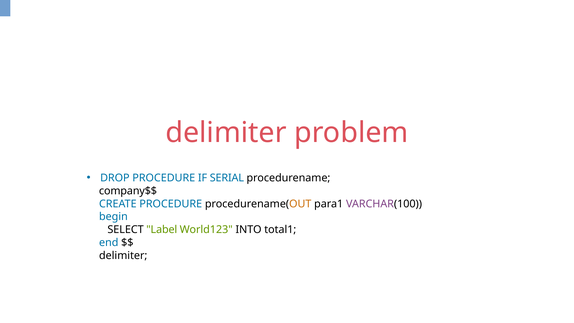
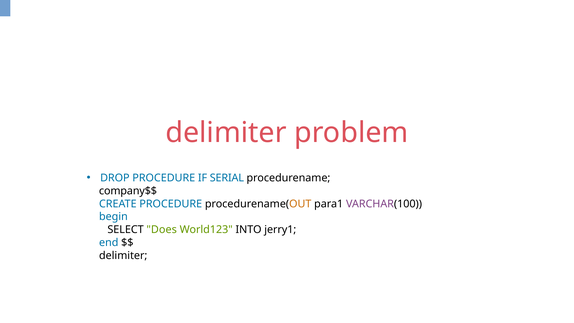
Label: Label -> Does (162, 230)
total1: total1 -> jerry1 (280, 230)
